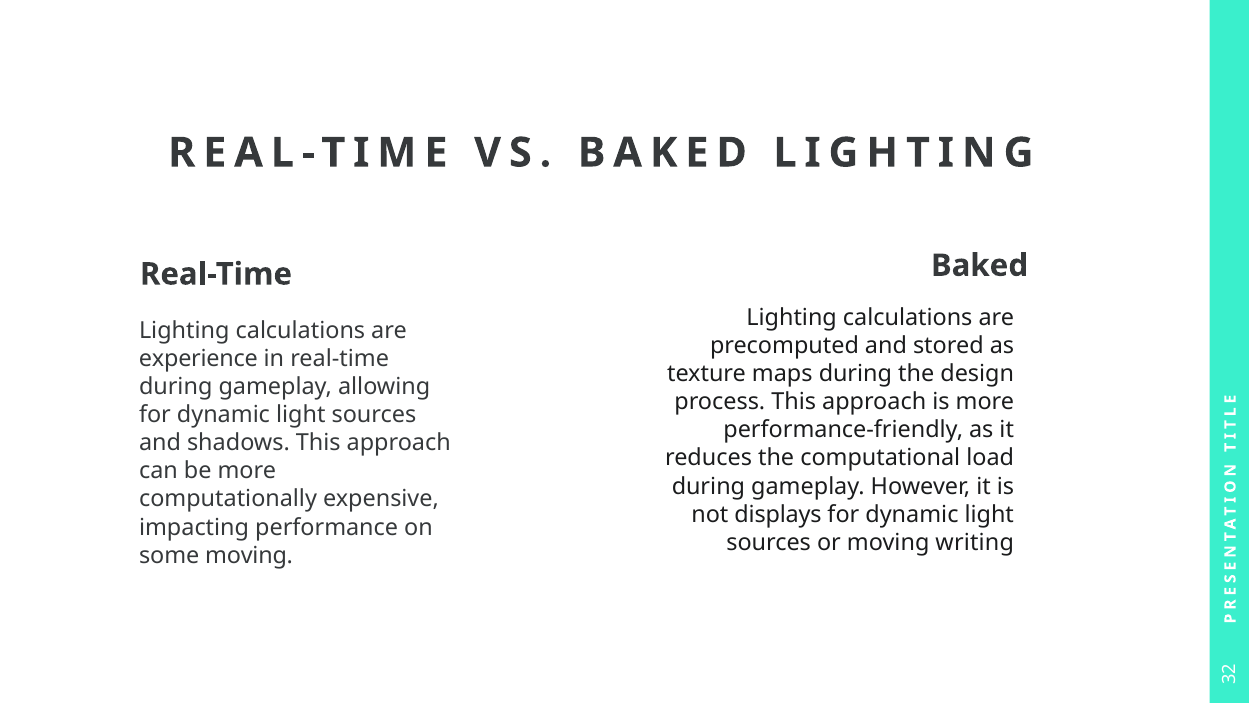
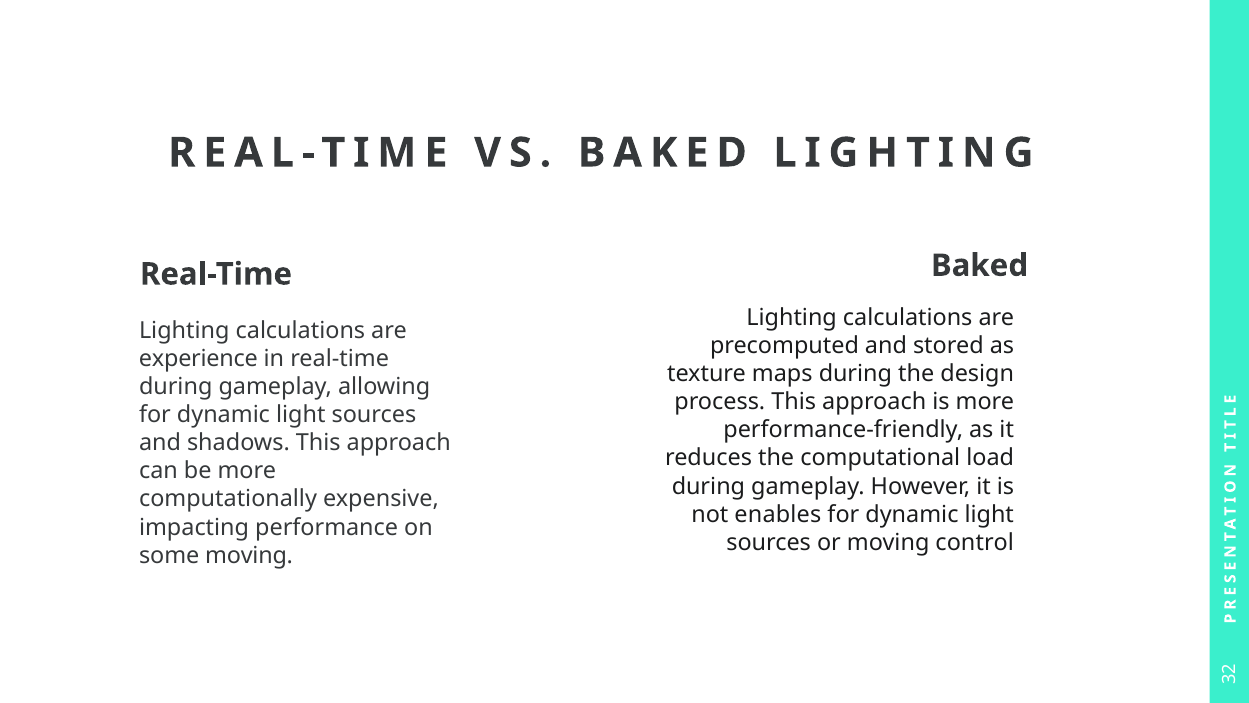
displays: displays -> enables (778, 514)
writing: writing -> control (975, 542)
